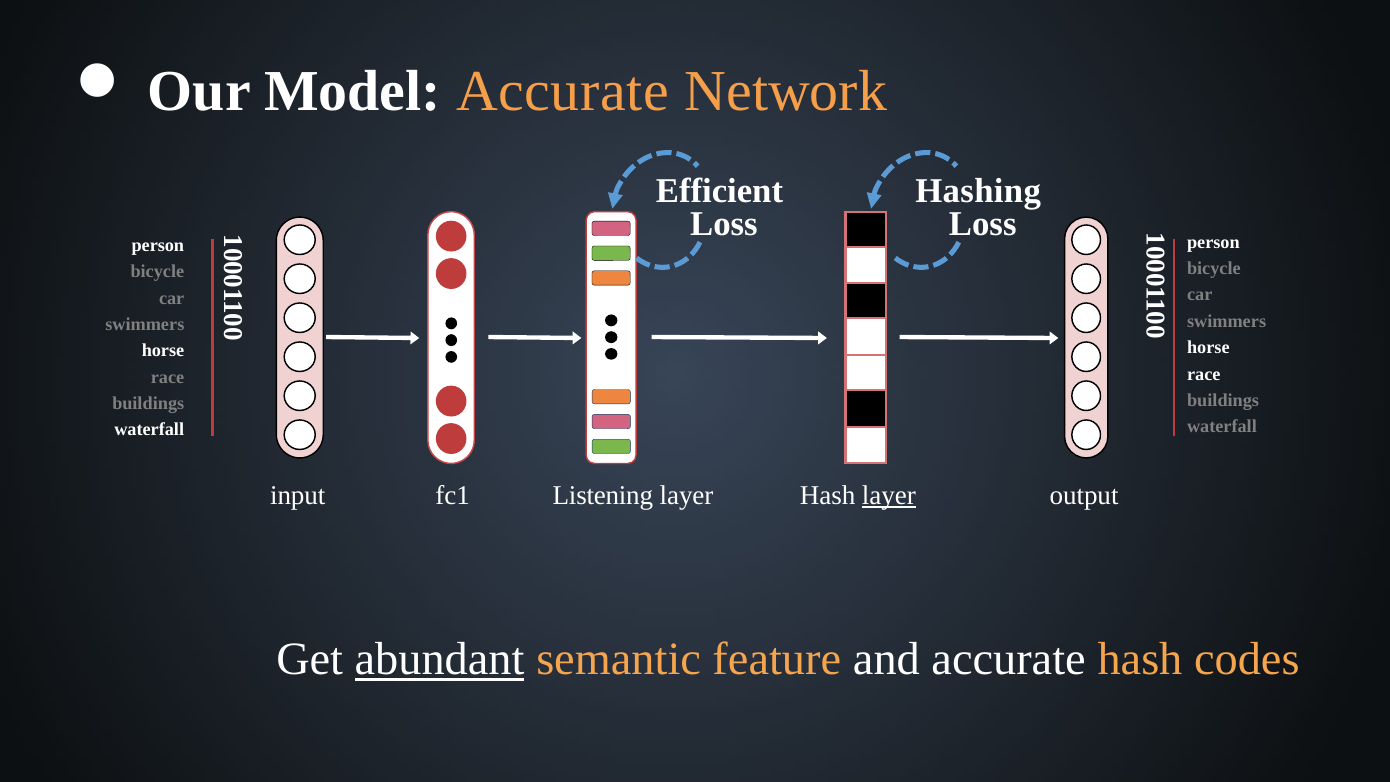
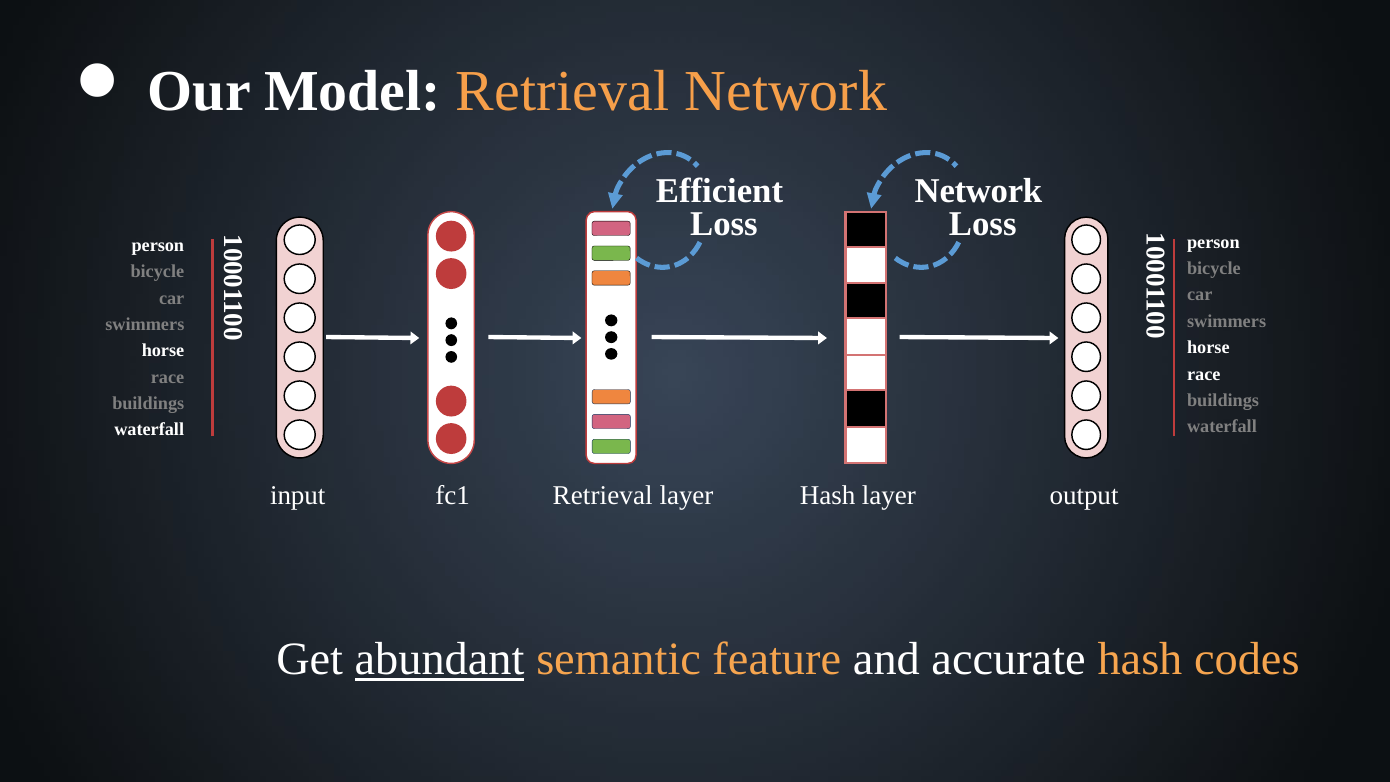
Model Accurate: Accurate -> Retrieval (563, 91)
Hashing: Hashing -> Network (978, 191)
fc1 Listening: Listening -> Retrieval (603, 495)
layer underline: present -> none (889, 495)
